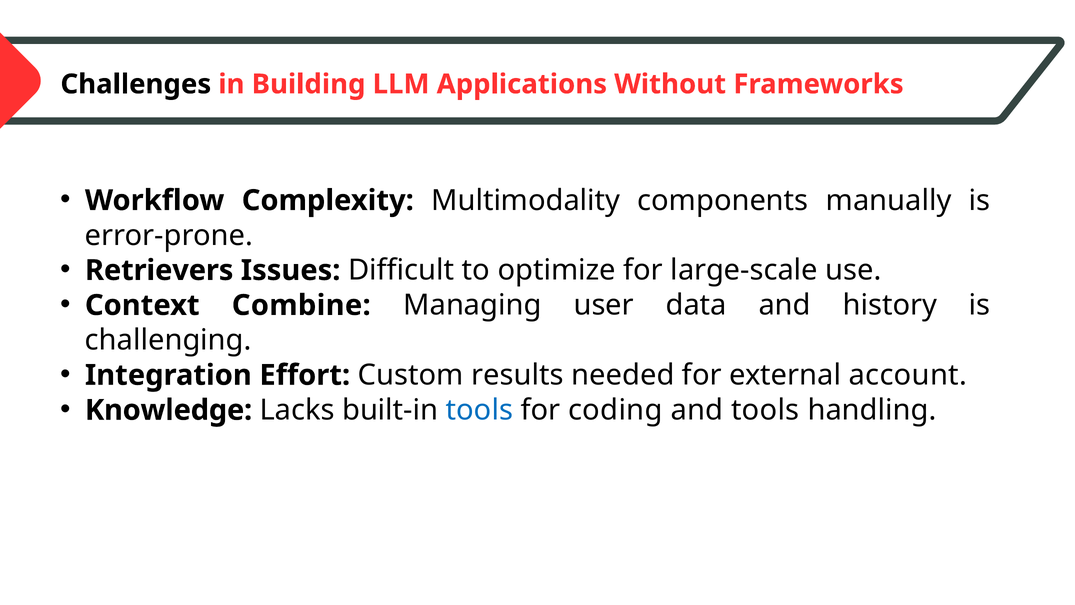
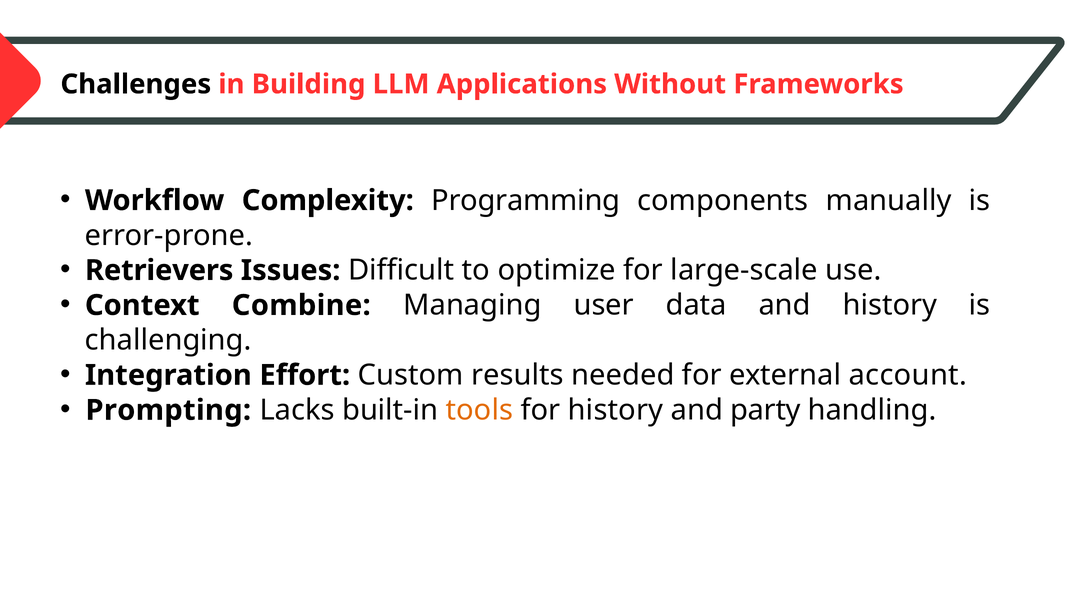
Multimodality: Multimodality -> Programming (526, 200)
Knowledge: Knowledge -> Prompting (168, 410)
tools colour: blue -> orange (479, 410)
for coding: coding -> history (615, 410)
and tools: tools -> party (766, 410)
